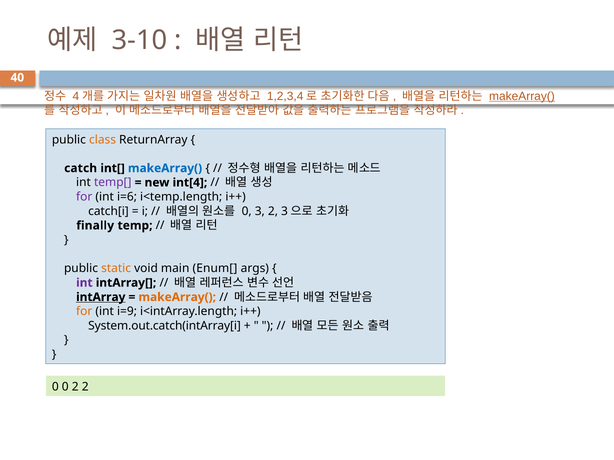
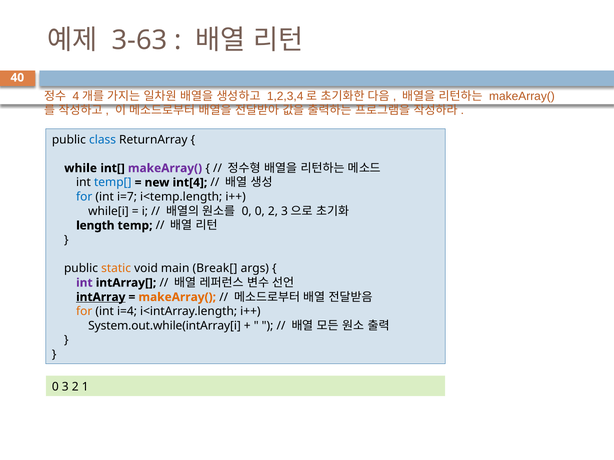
3-10: 3-10 -> 3-63 (139, 40)
makeArray( underline: present -> none (522, 96)
class colour: orange -> blue (103, 140)
catch: catch -> while (81, 168)
makeArray( colour: blue -> purple (165, 168)
temp[ colour: purple -> blue (113, 183)
for colour: purple -> blue (84, 197)
i=6: i=6 -> i=7 (127, 197)
catch[i: catch[i -> while[i (108, 211)
0 3: 3 -> 0 (260, 211)
finally: finally -> length (95, 226)
Enum[: Enum[ -> Break[ (215, 269)
i=9: i=9 -> i=4 (127, 312)
System.out.catch(intArray[i: System.out.catch(intArray[i -> System.out.while(intArray[i (165, 326)
0 0: 0 -> 3 (65, 387)
2 2: 2 -> 1 (85, 387)
